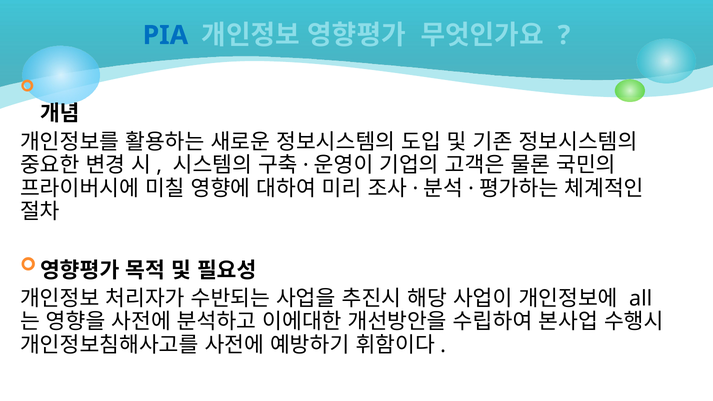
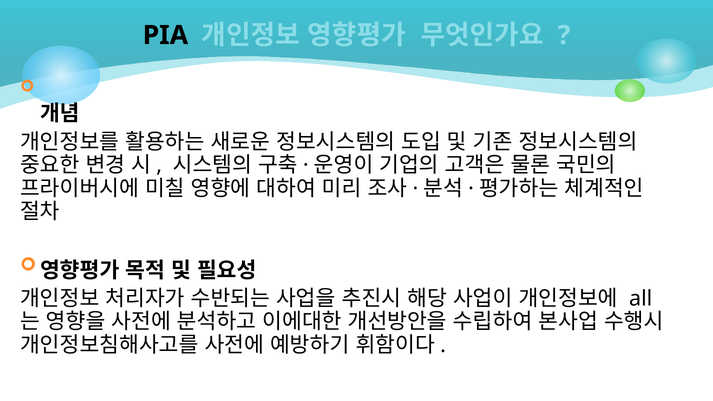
PIA colour: blue -> black (165, 35)
